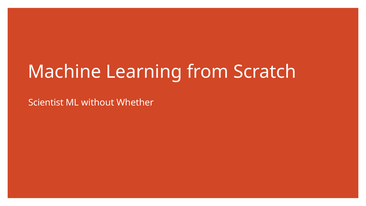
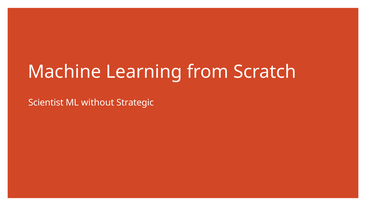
Whether: Whether -> Strategic (135, 102)
